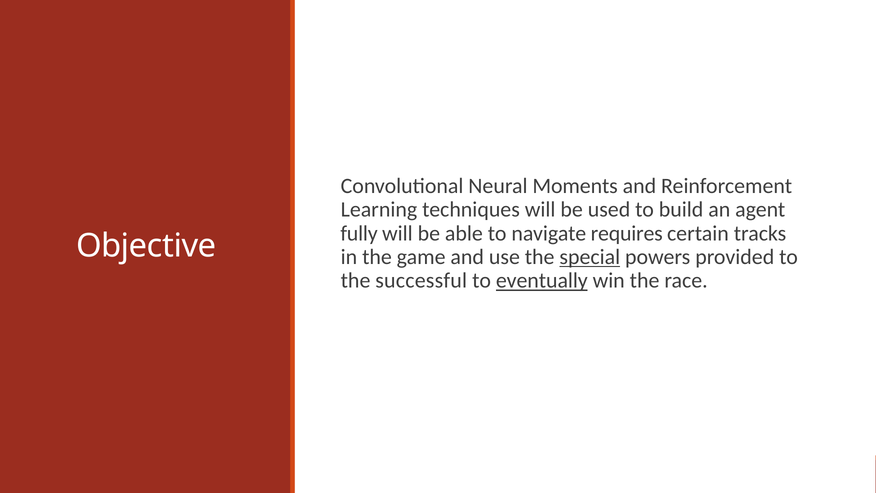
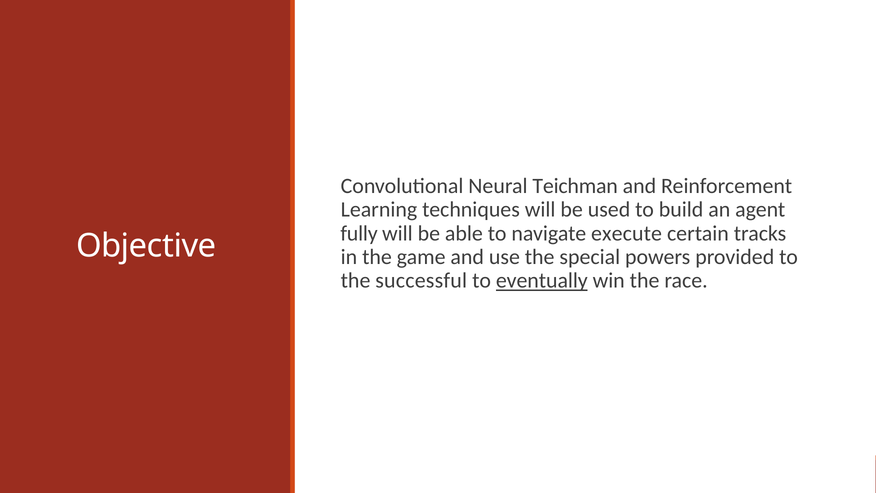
Moments: Moments -> Teichman (575, 186)
requires: requires -> execute (627, 233)
special underline: present -> none (590, 257)
